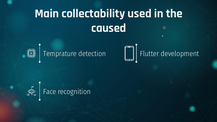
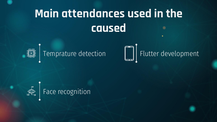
collectability: collectability -> attendances (93, 14)
